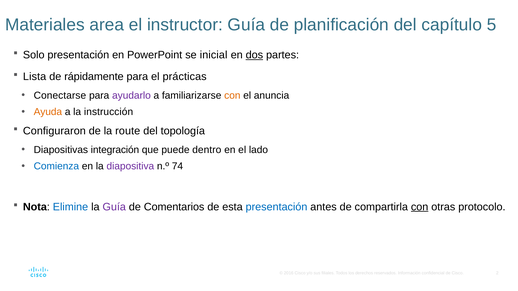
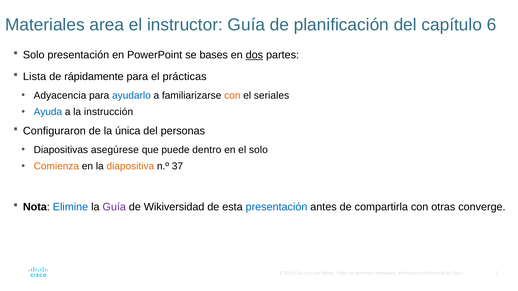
5: 5 -> 6 (492, 25)
inicial: inicial -> bases (214, 55)
Conectarse: Conectarse -> Adyacencia (60, 96)
ayudarlo colour: purple -> blue (131, 96)
anuncia: anuncia -> seriales (272, 96)
Ayuda colour: orange -> blue (48, 112)
route: route -> única (128, 131)
topología: topología -> personas (183, 131)
integración: integración -> asegúrese (115, 150)
el lado: lado -> solo (258, 150)
Comienza colour: blue -> orange (56, 166)
diapositiva colour: purple -> orange (130, 166)
74: 74 -> 37 (177, 166)
Comentarios: Comentarios -> Wikiversidad (174, 207)
con underline: present -> none (420, 207)
protocolo: protocolo -> converge (482, 207)
